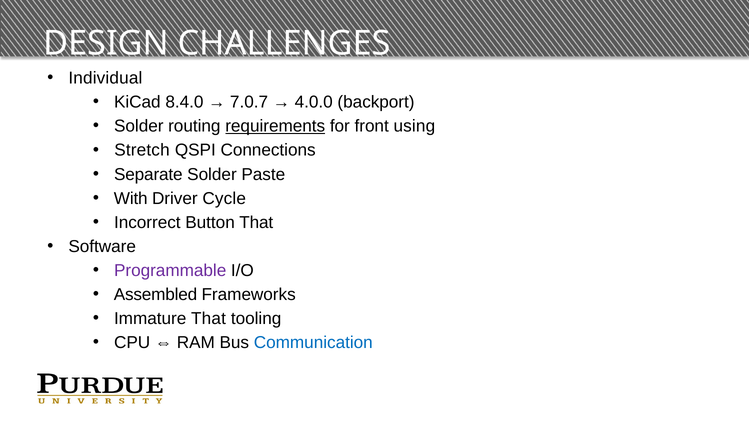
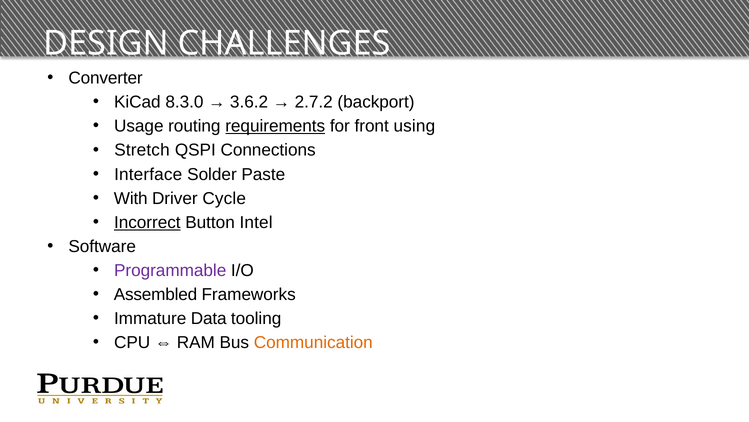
Individual: Individual -> Converter (106, 78)
8.4.0: 8.4.0 -> 8.3.0 (184, 102)
7.0.7: 7.0.7 -> 3.6.2 (249, 102)
4.0.0: 4.0.0 -> 2.7.2 (314, 102)
Solder: Solder -> Usage (139, 126)
Separate: Separate -> Interface (148, 174)
Incorrect underline: none -> present (147, 222)
Button That: That -> Intel (256, 222)
Immature That: That -> Data (209, 318)
Communication colour: blue -> orange (313, 342)
